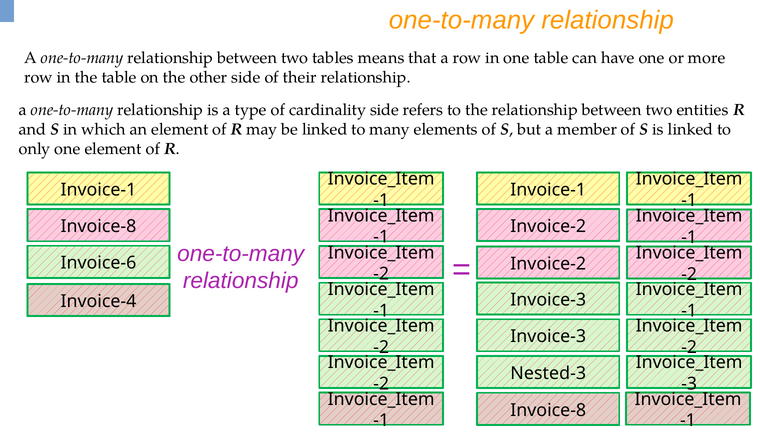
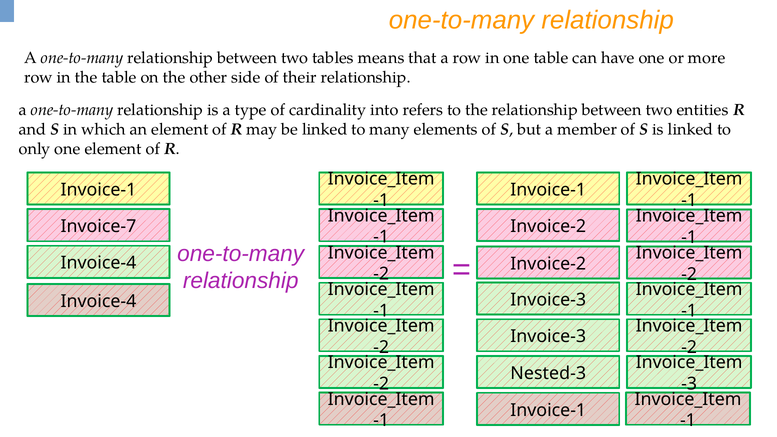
cardinality side: side -> into (384, 110)
Invoice-8: Invoice-8 -> Invoice-7 (98, 226)
Invoice-6: Invoice-6 -> Invoice-4 (98, 263)
Invoice-8: Invoice-8 -> Invoice-1 (548, 410)
